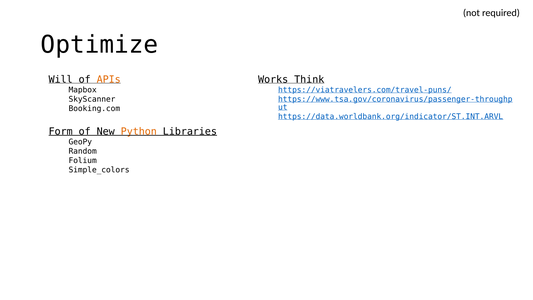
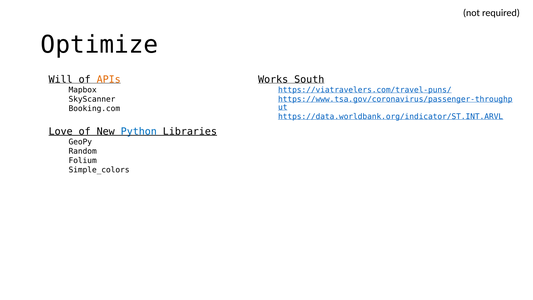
Think: Think -> South (309, 79)
Form: Form -> Love (61, 131)
Python colour: orange -> blue (139, 131)
